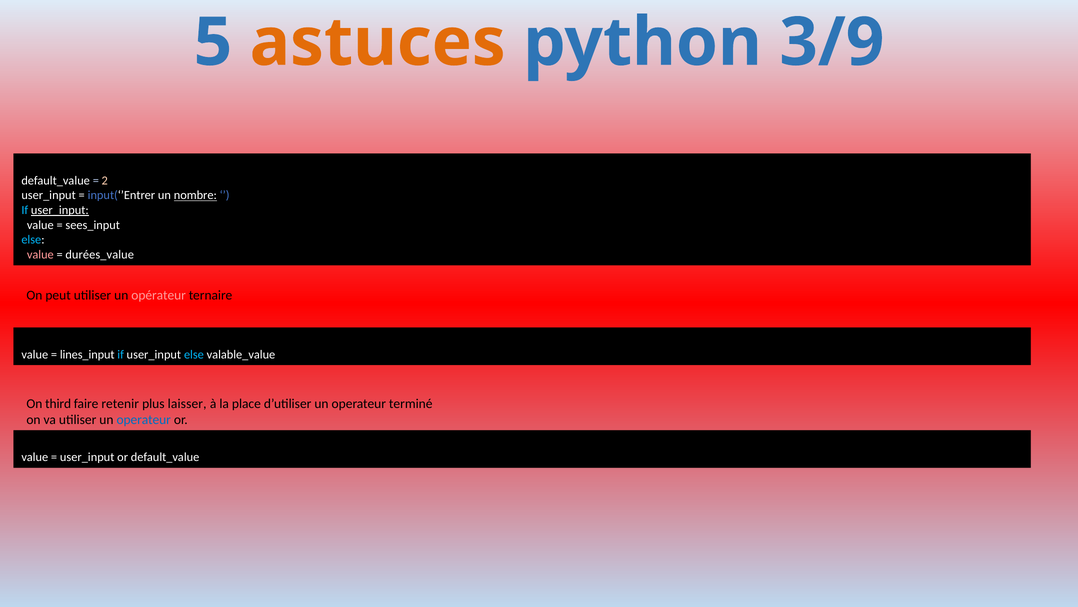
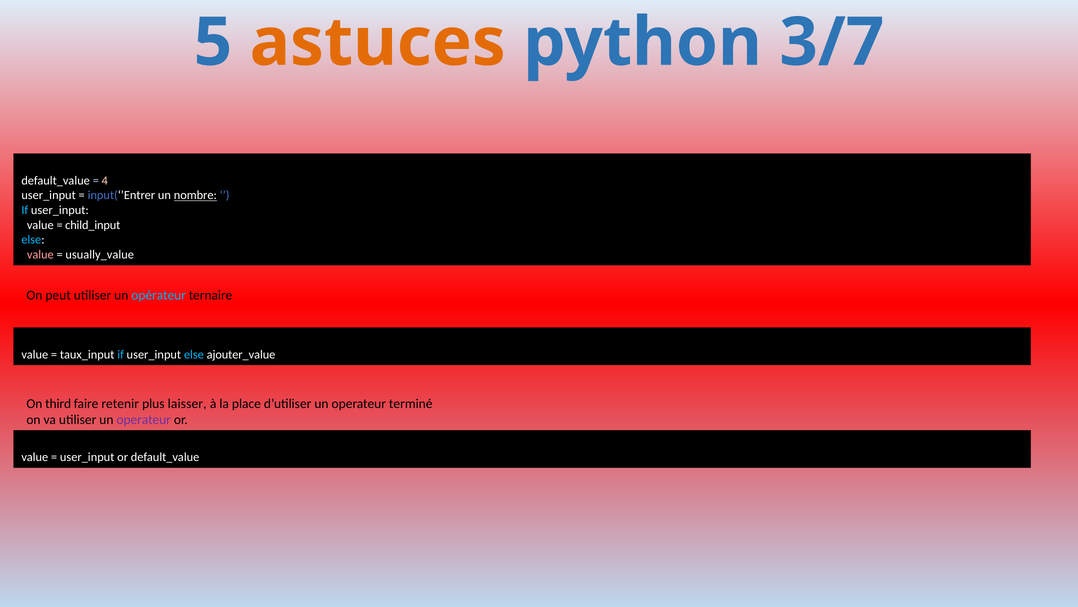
3/9: 3/9 -> 3/7 (832, 43)
2: 2 -> 4 (105, 180)
user_input underline: present -> none (60, 210)
sees_input: sees_input -> child_input (93, 225)
durées_value: durées_value -> usually_value (100, 254)
opérateur colour: pink -> light blue (159, 295)
lines_input: lines_input -> taux_input (87, 354)
valable_value: valable_value -> ajouter_value (241, 354)
operateur colour: blue -> purple (144, 420)
